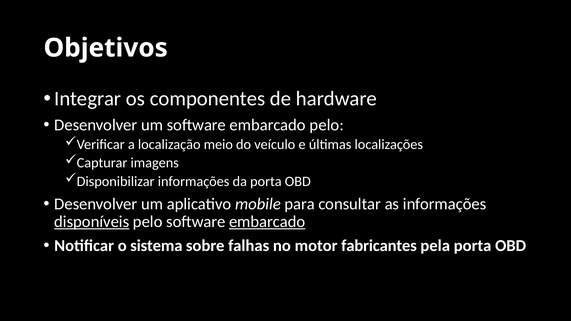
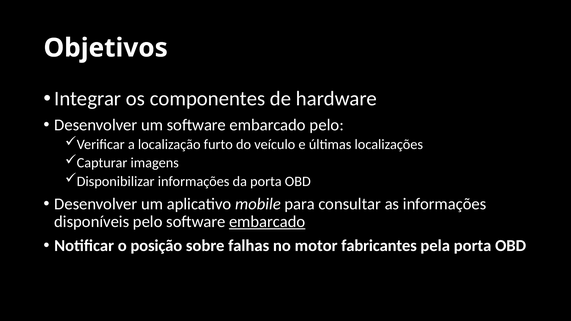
meio: meio -> furto (218, 145)
disponíveis underline: present -> none (92, 222)
sistema: sistema -> posição (156, 246)
